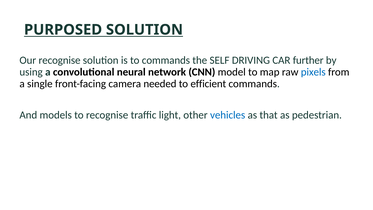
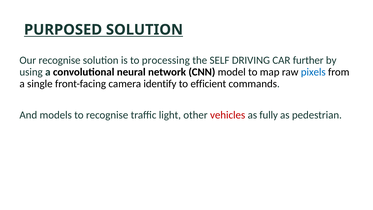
to commands: commands -> processing (166, 60)
needed: needed -> identify (160, 84)
vehicles colour: blue -> red (228, 115)
that: that -> fully (269, 115)
